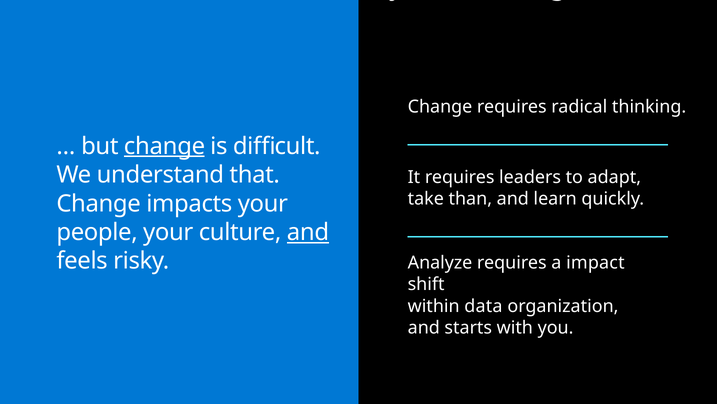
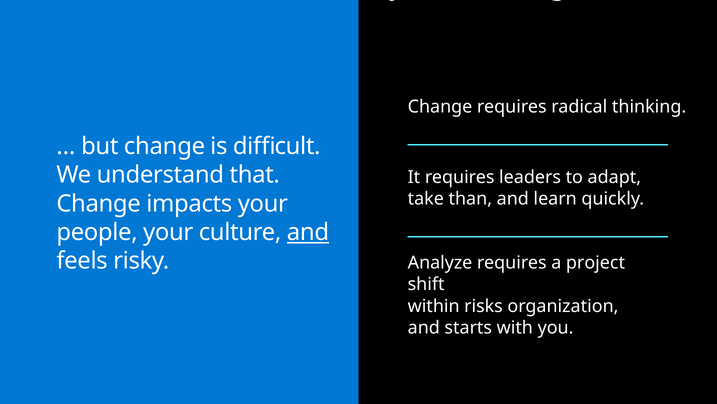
change underline: present -> none (164, 146)
impact: impact -> project (595, 263)
data: data -> risks (484, 306)
